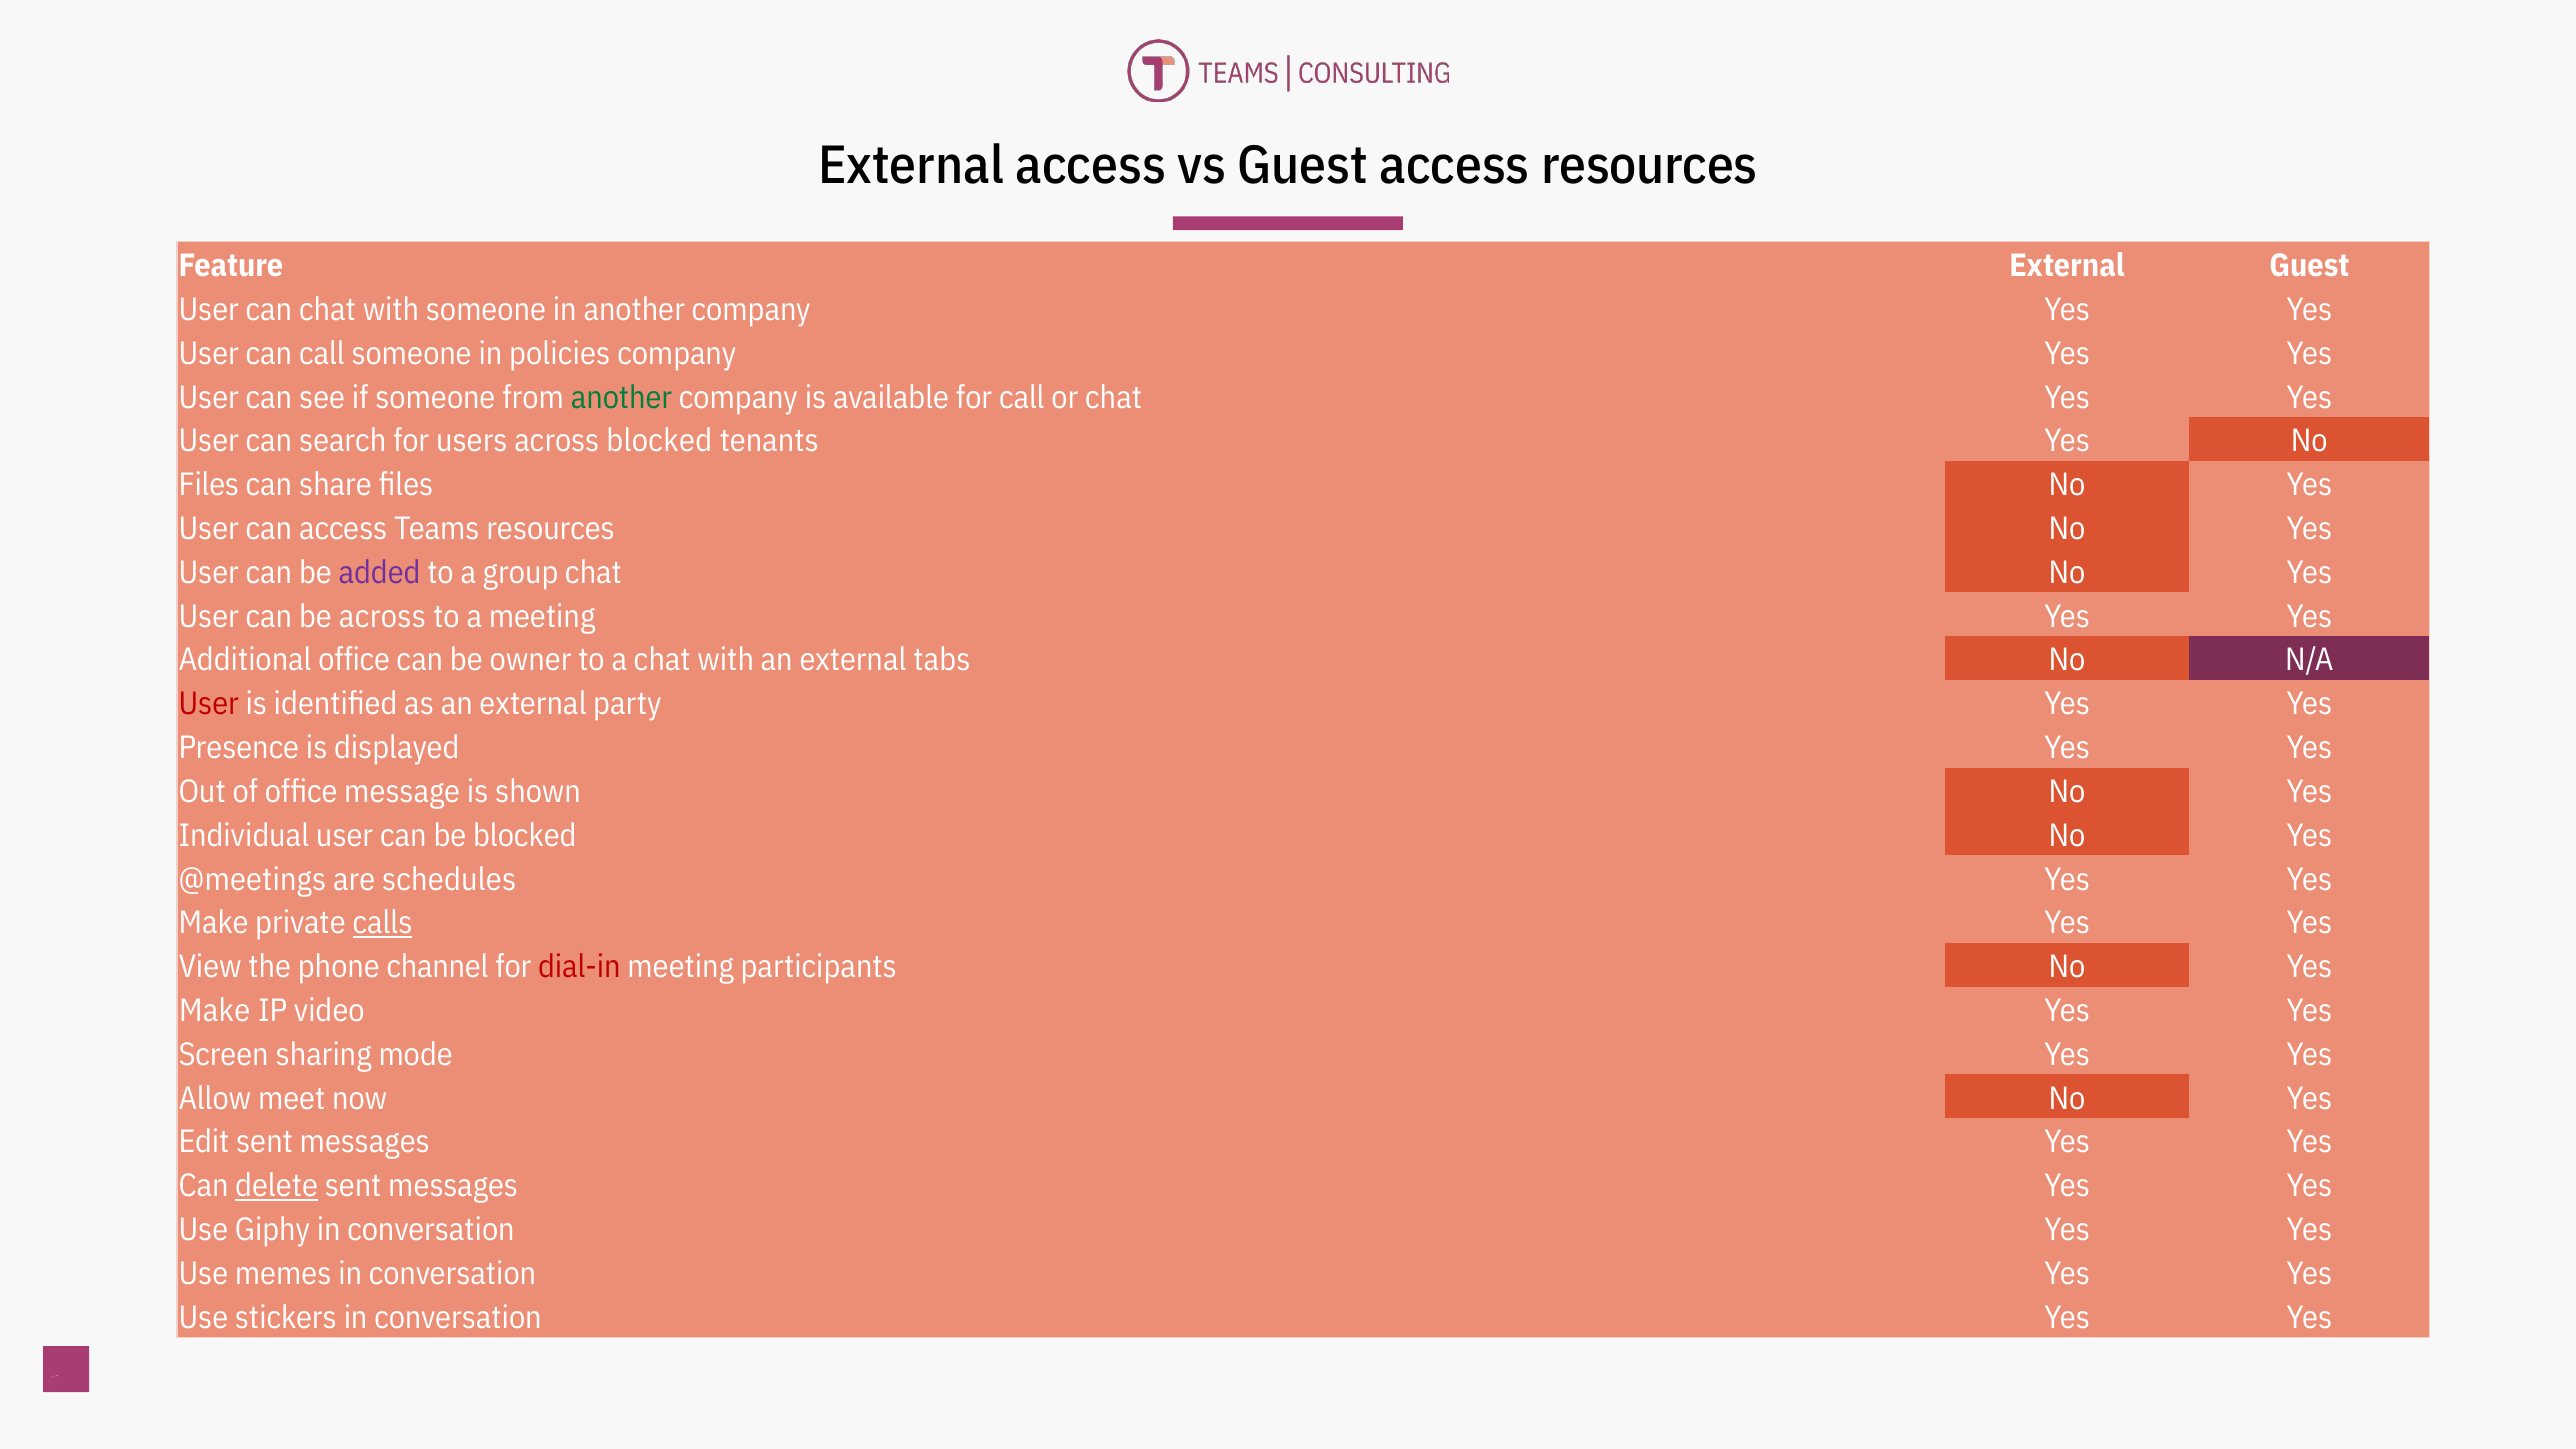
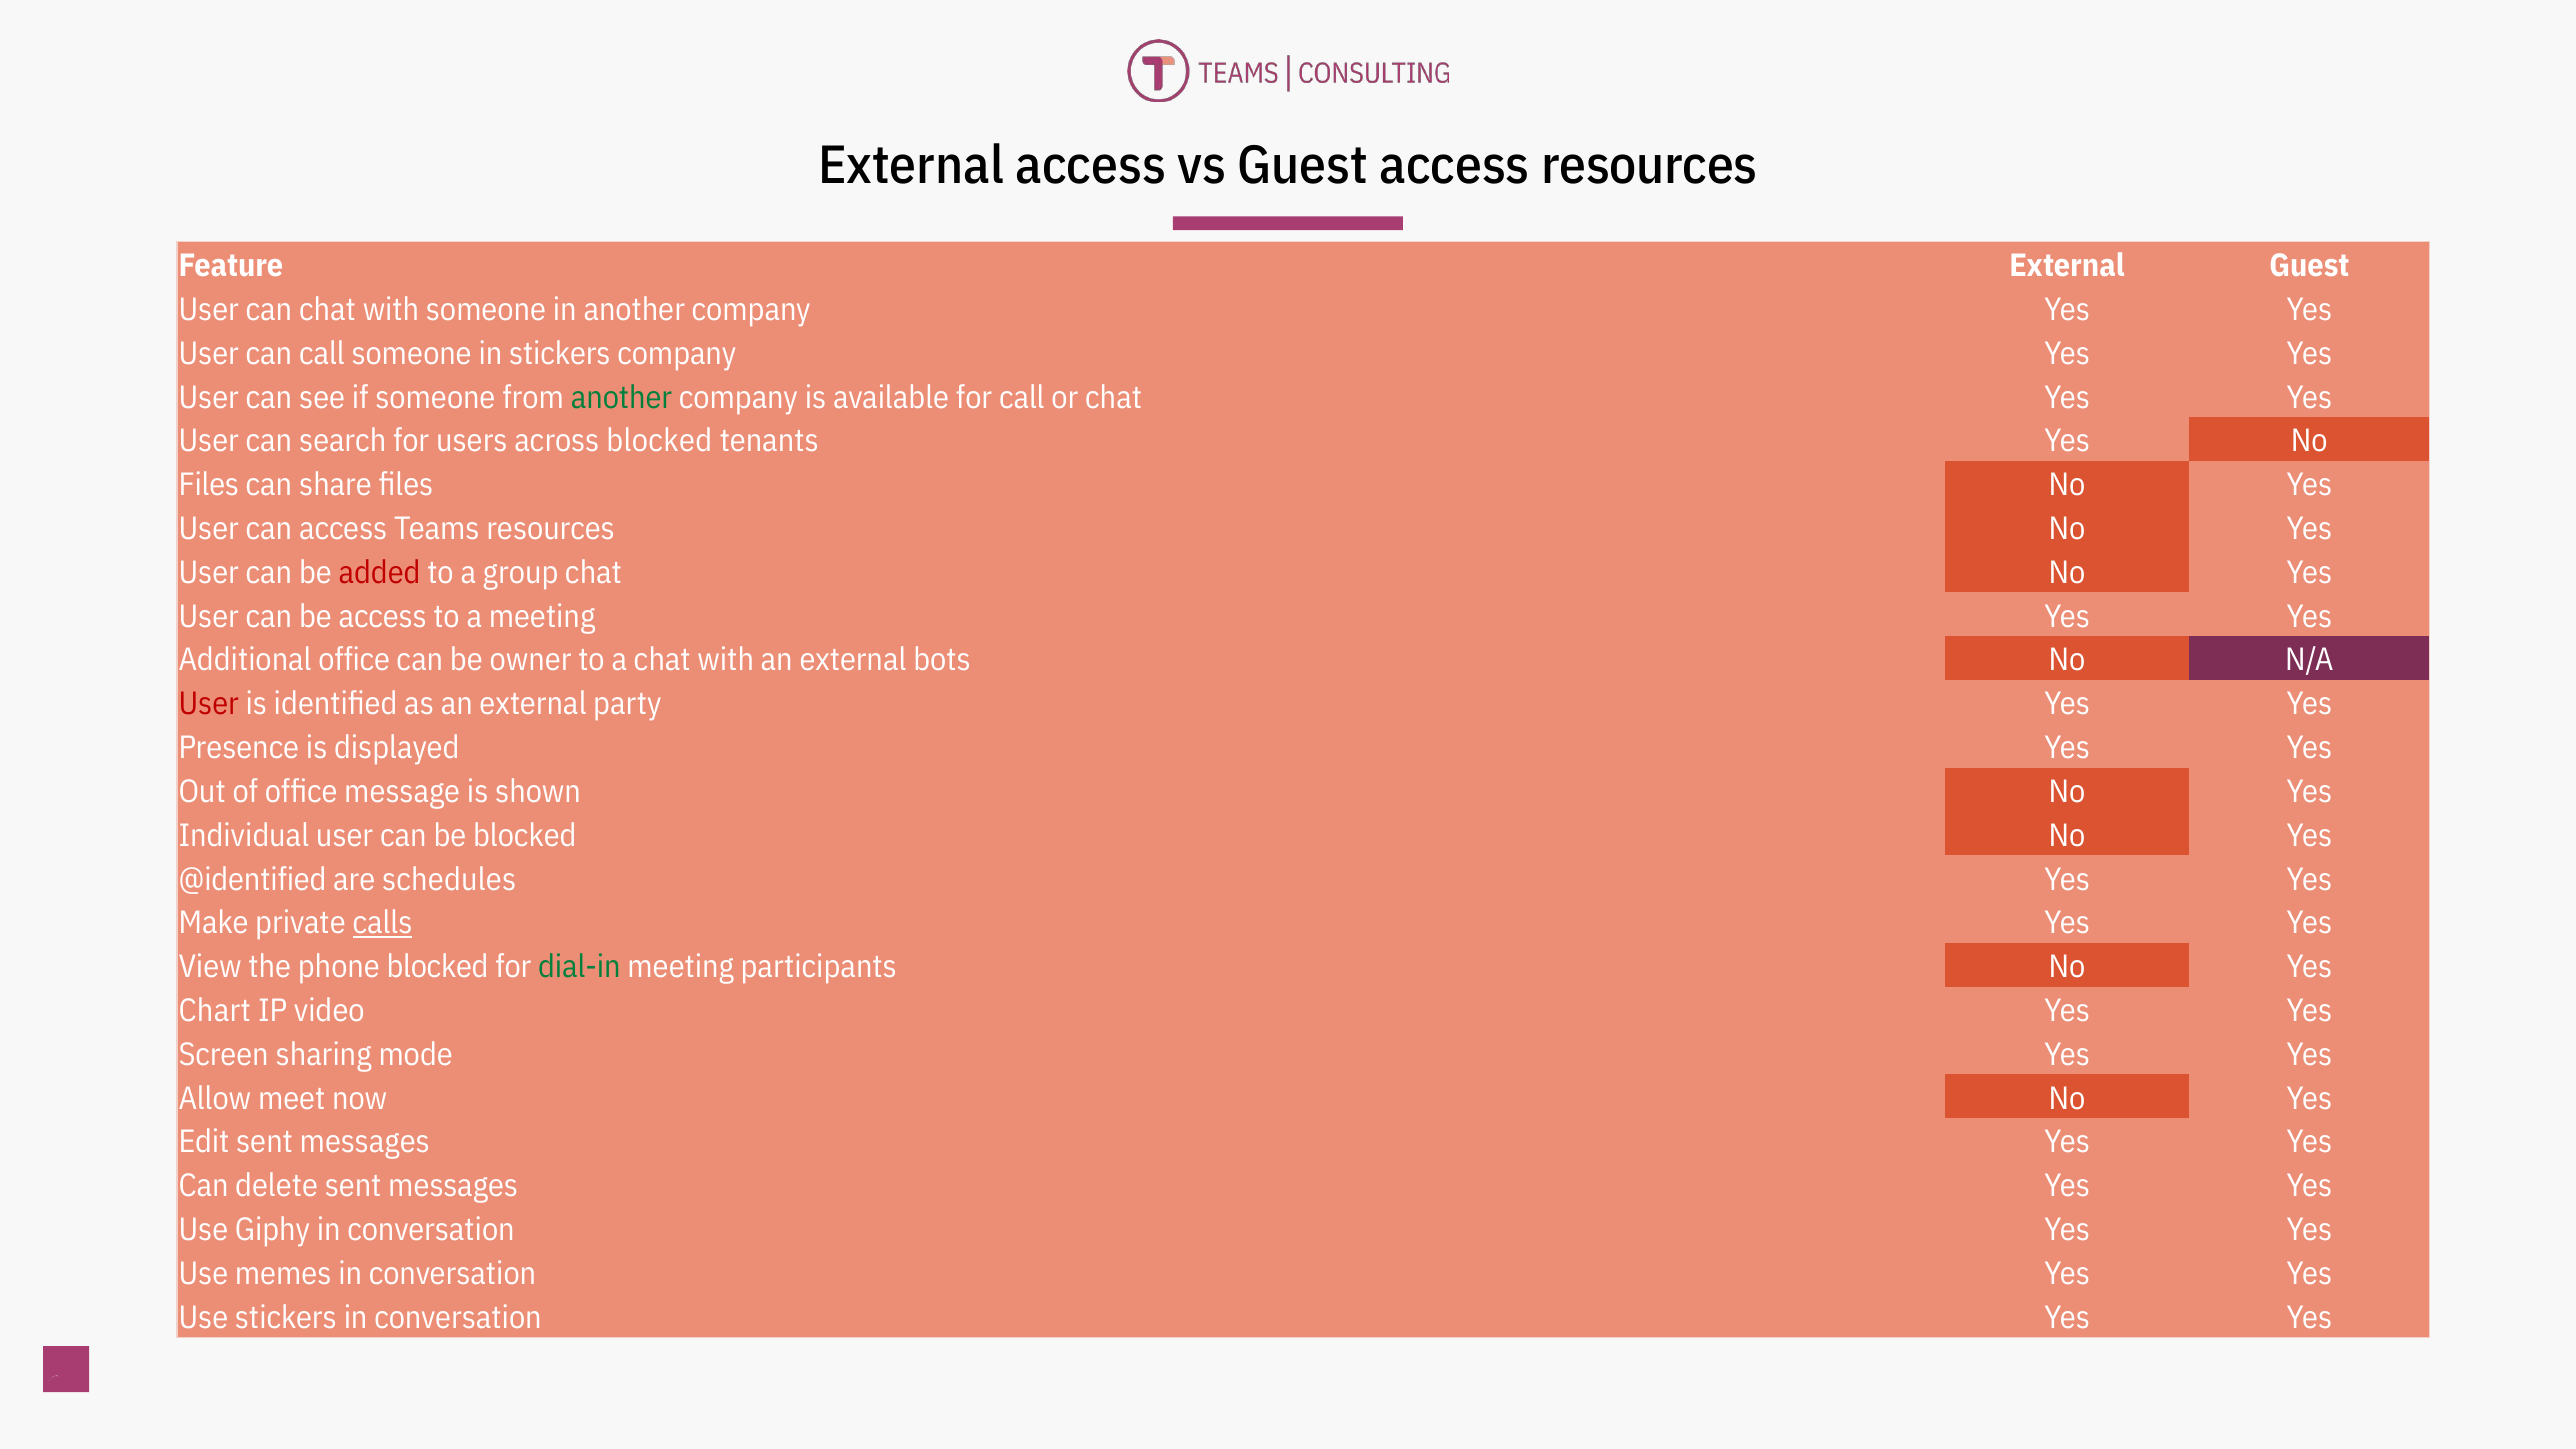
in policies: policies -> stickers (560, 354)
added colour: purple -> red (380, 573)
be across: across -> access (383, 617)
tabs: tabs -> bots (942, 660)
@meetings: @meetings -> @identified (253, 879)
phone channel: channel -> blocked (438, 967)
dial-in colour: red -> green (579, 967)
Make: Make -> Chart (215, 1011)
delete underline: present -> none (277, 1186)
